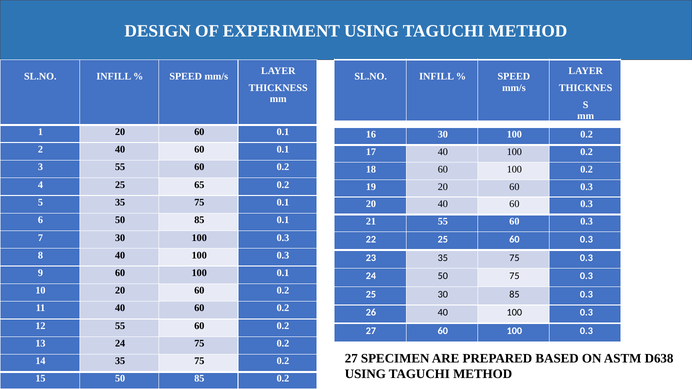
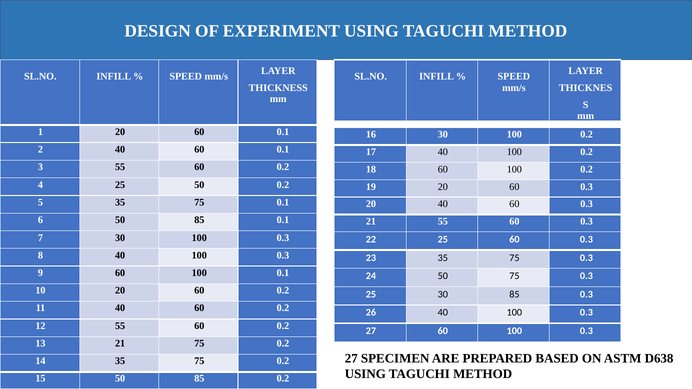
25 65: 65 -> 50 (199, 185)
13 24: 24 -> 21 (120, 344)
